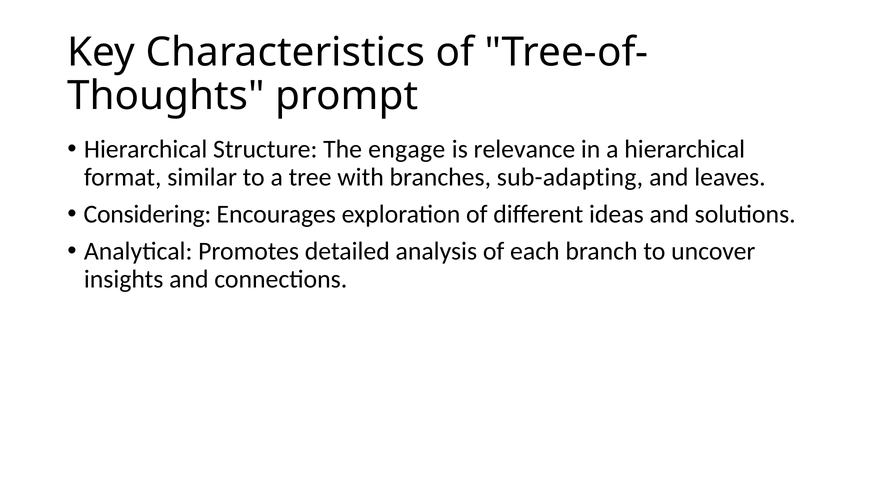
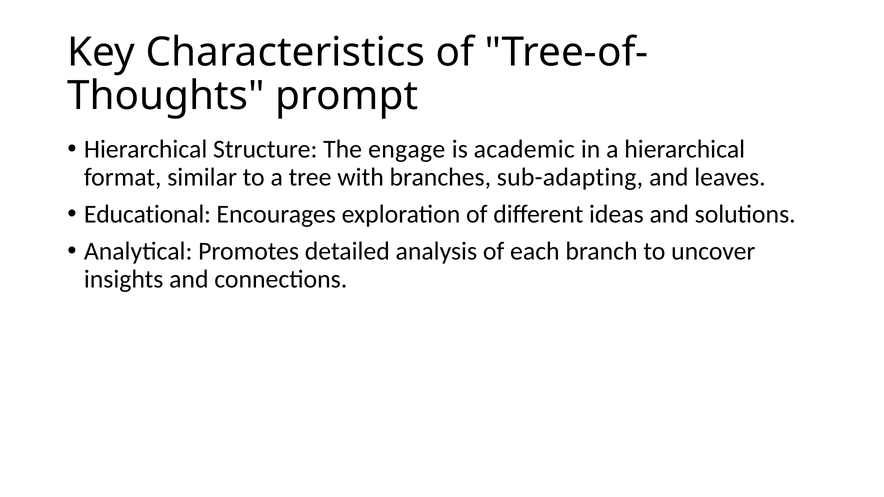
relevance: relevance -> academic (524, 149)
Considering: Considering -> Educational (147, 214)
